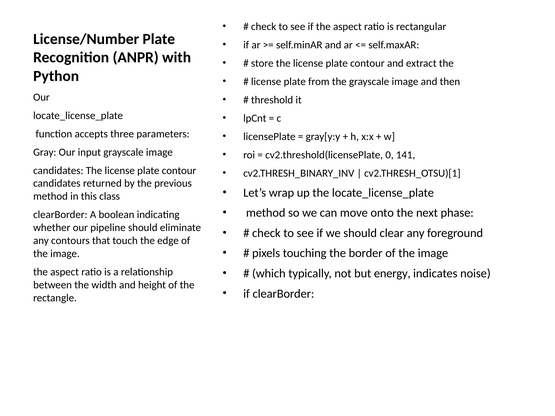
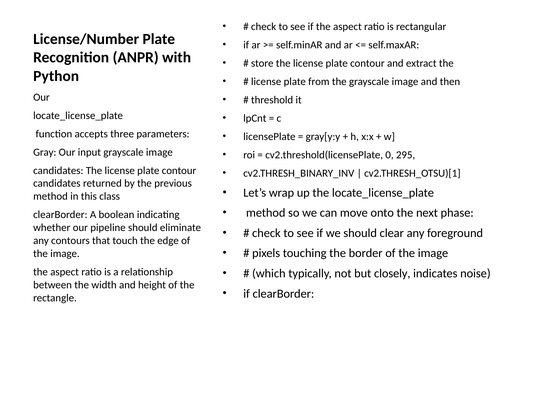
141: 141 -> 295 (406, 155)
energy: energy -> closely (392, 274)
